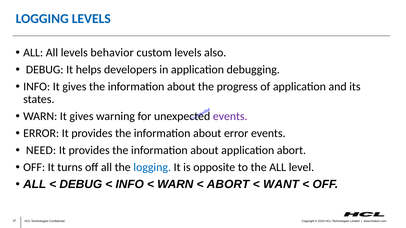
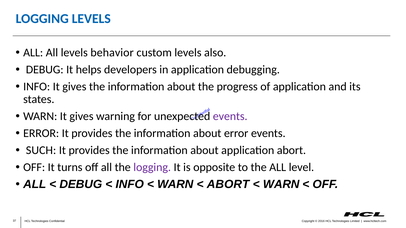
NEED: NEED -> SUCH (41, 151)
logging colour: blue -> purple (152, 168)
WANT: WANT -> WARN (281, 185)
